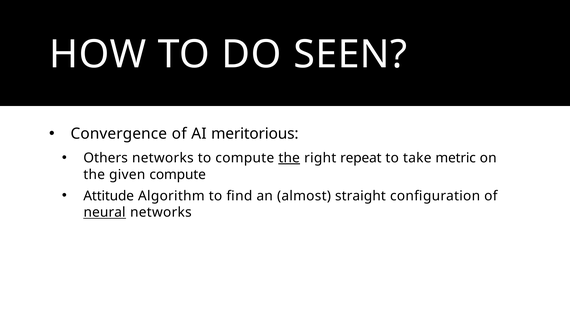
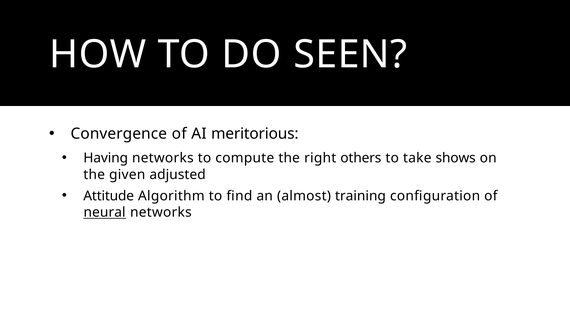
Others: Others -> Having (106, 158)
the underline: present -> none (289, 158)
repeat: repeat -> others (361, 158)
metric: metric -> shows (456, 158)
given compute: compute -> adjusted (178, 174)
straight: straight -> training (360, 196)
